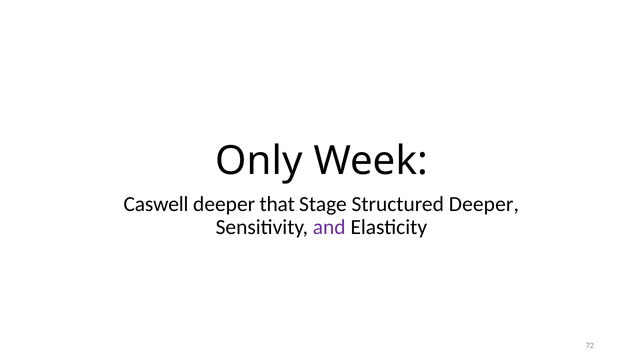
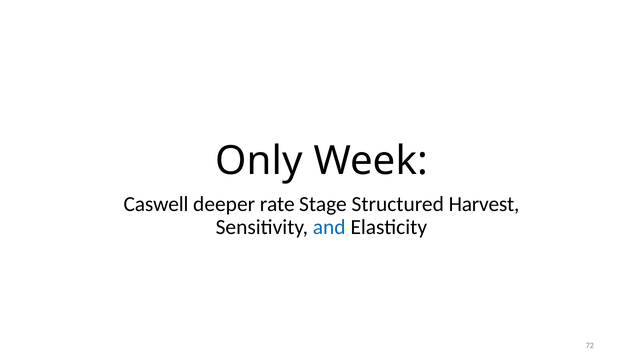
that: that -> rate (277, 204)
Structured Deeper: Deeper -> Harvest (484, 204)
and colour: purple -> blue (329, 227)
